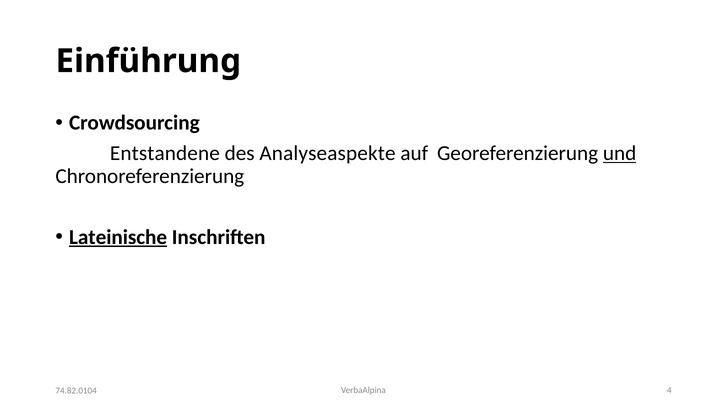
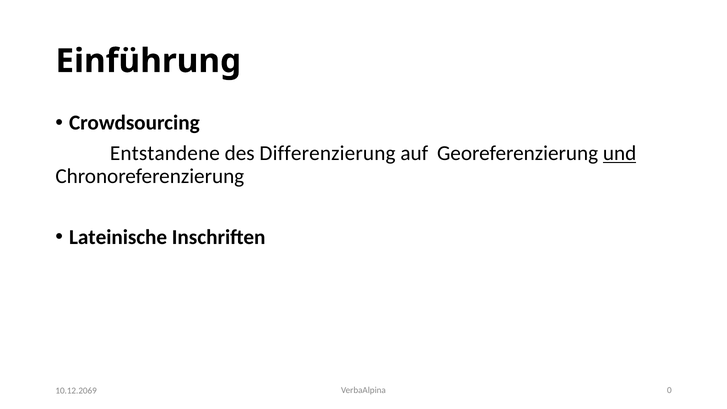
Analyseaspekte: Analyseaspekte -> Differenzierung (327, 153)
Lateinische underline: present -> none (118, 237)
4: 4 -> 0 (669, 390)
74.82.0104: 74.82.0104 -> 10.12.2069 (76, 391)
